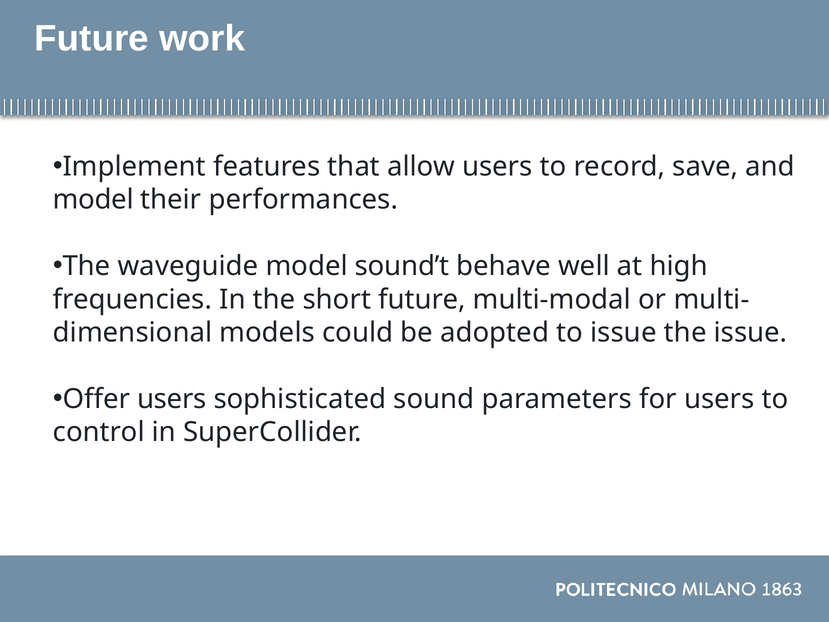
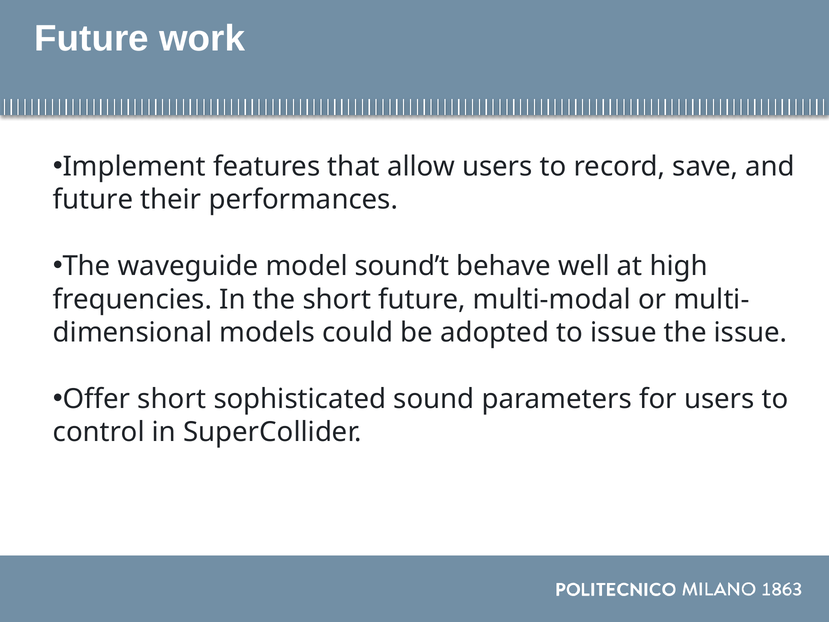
model: model -> future (93, 200)
Offer users: users -> short (172, 399)
